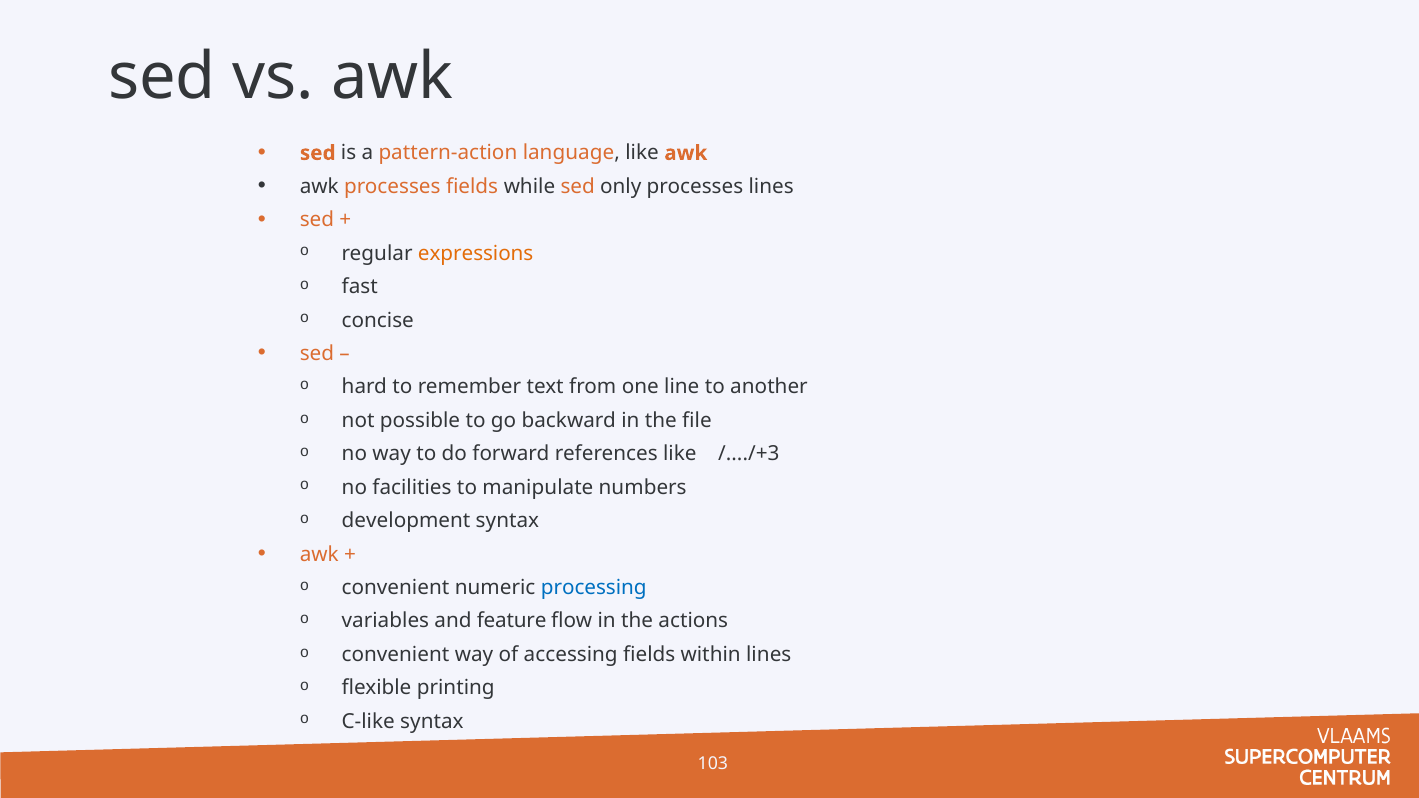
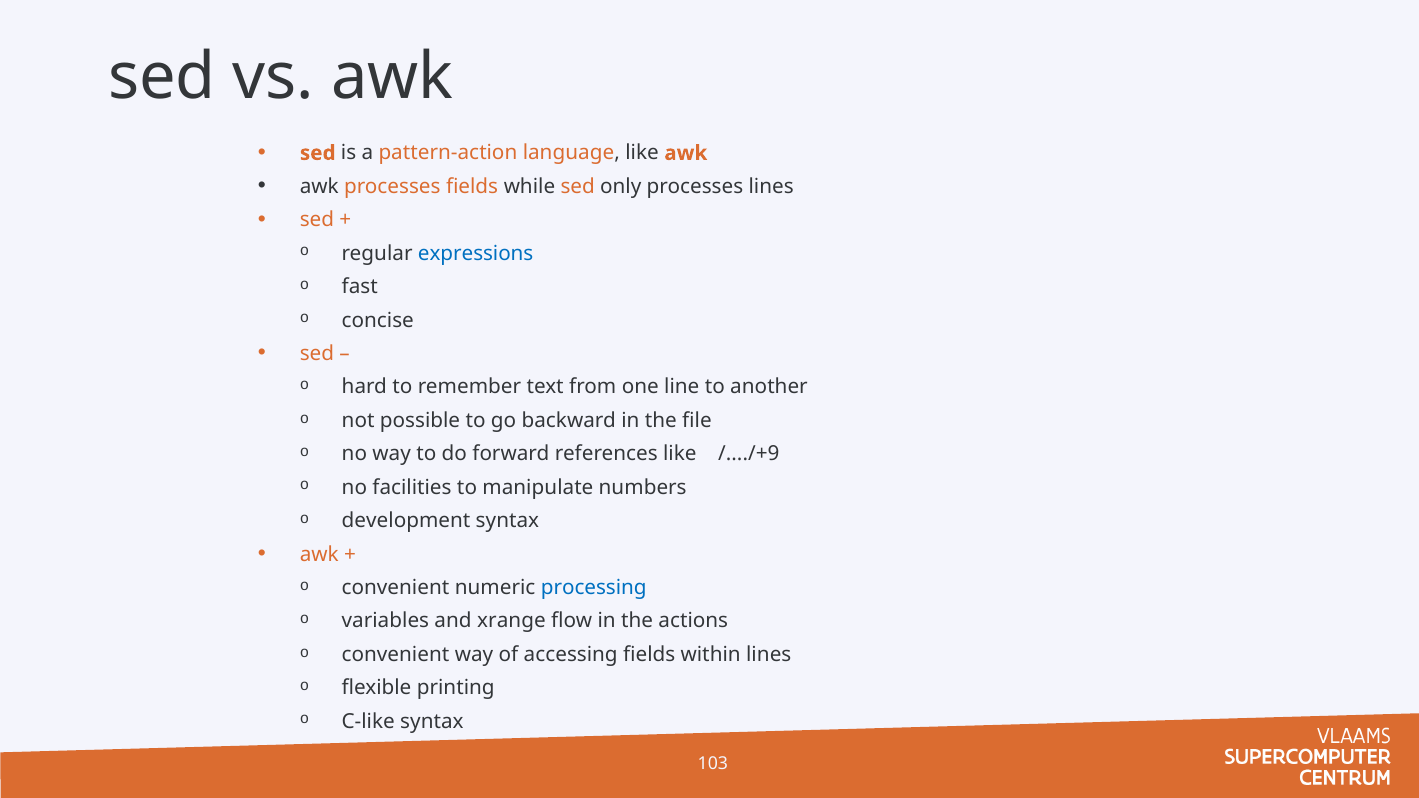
expressions colour: orange -> blue (476, 253)
/..../+3: /..../+3 -> /..../+9 (749, 454)
feature: feature -> xrange (511, 621)
